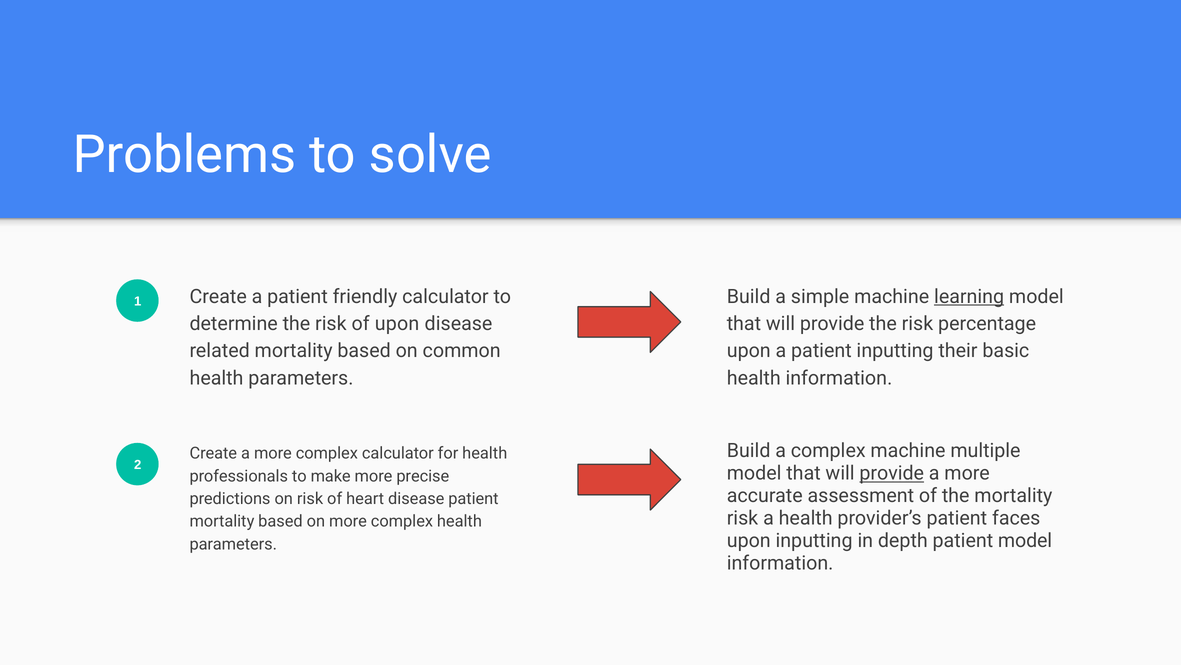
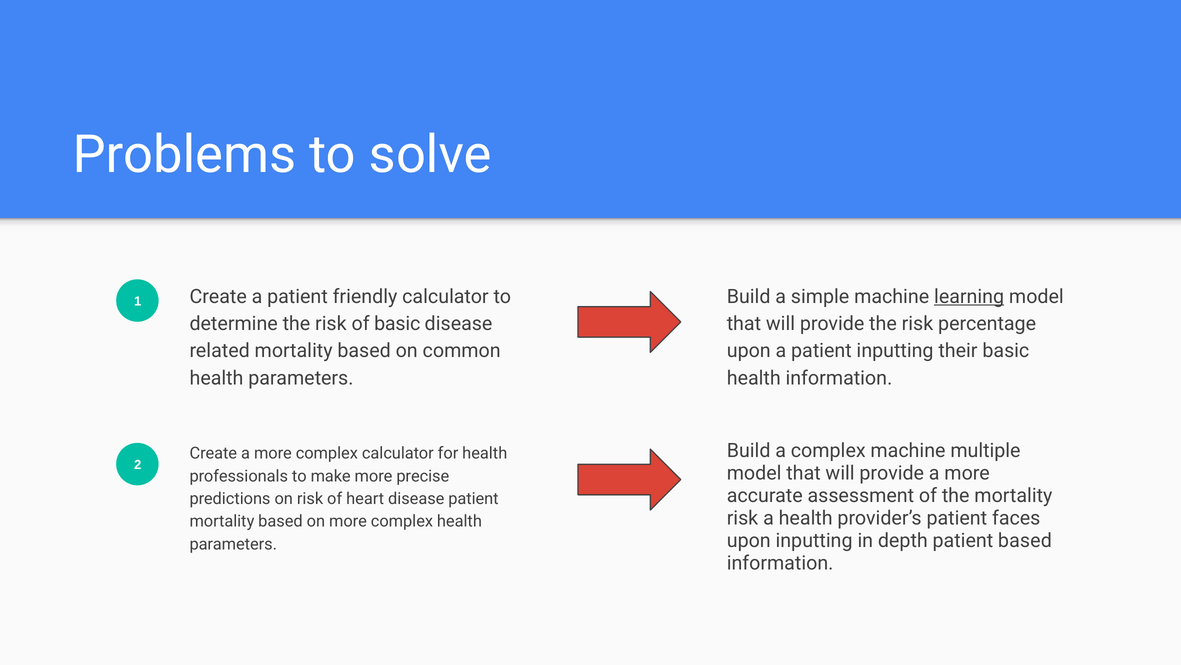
of upon: upon -> basic (397, 323)
provide underline: present -> none (892, 473)
patient model: model -> based (1025, 540)
